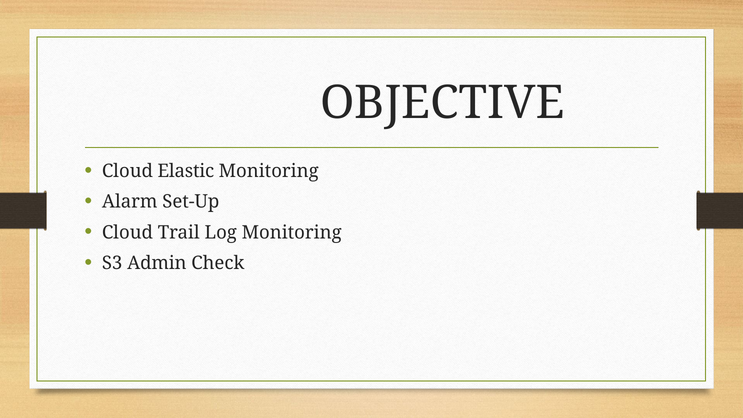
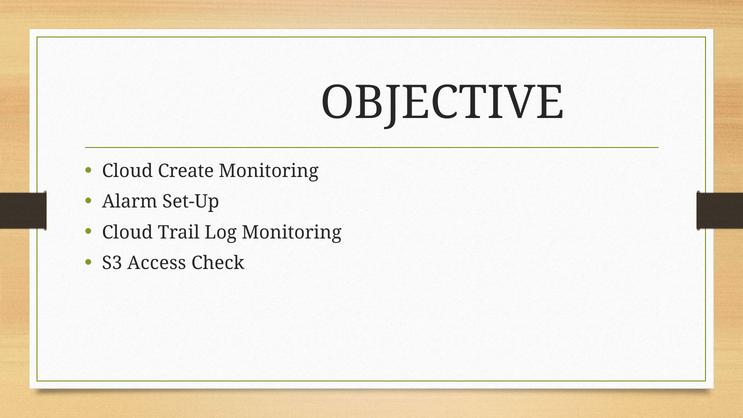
Elastic: Elastic -> Create (186, 171)
Admin: Admin -> Access (157, 263)
